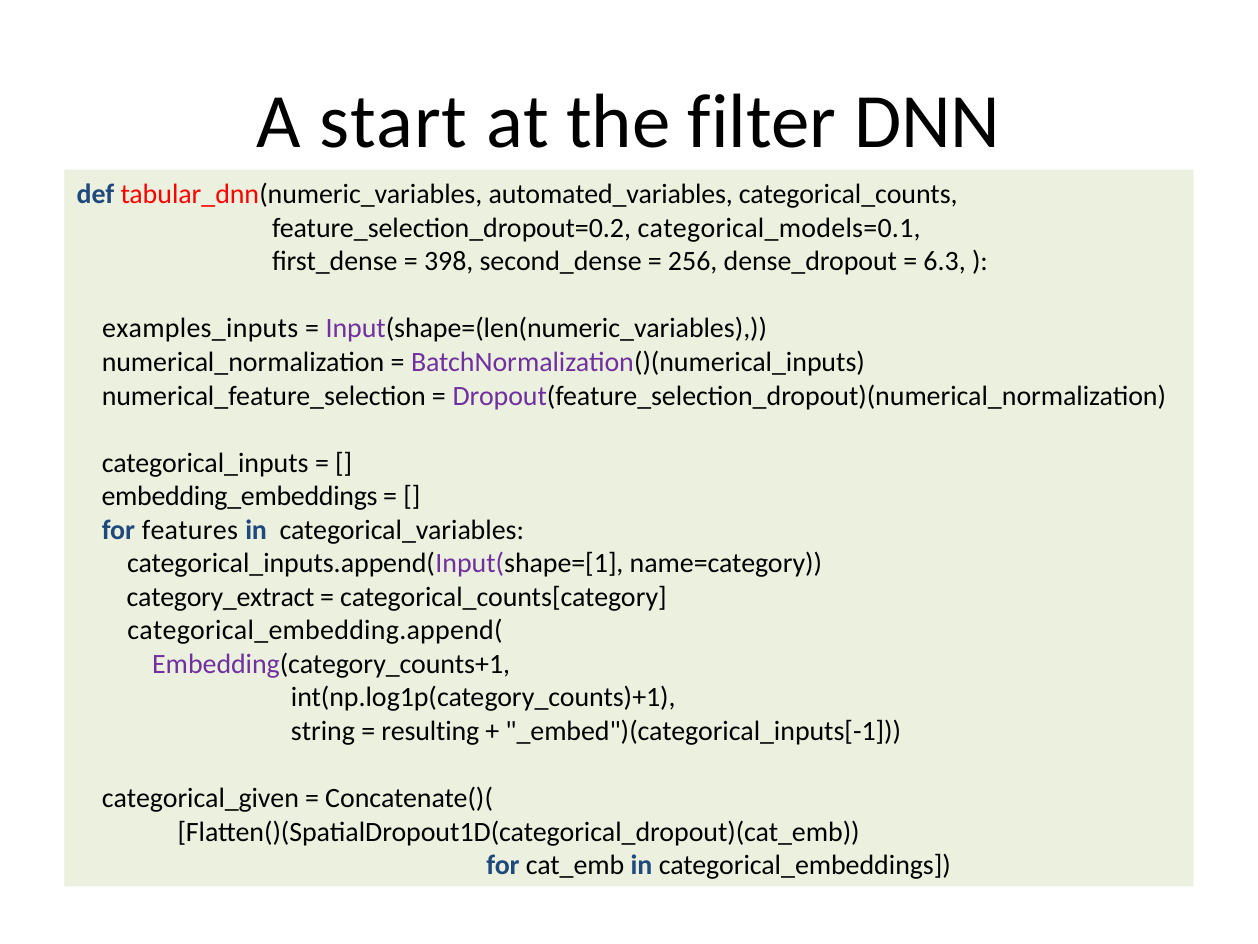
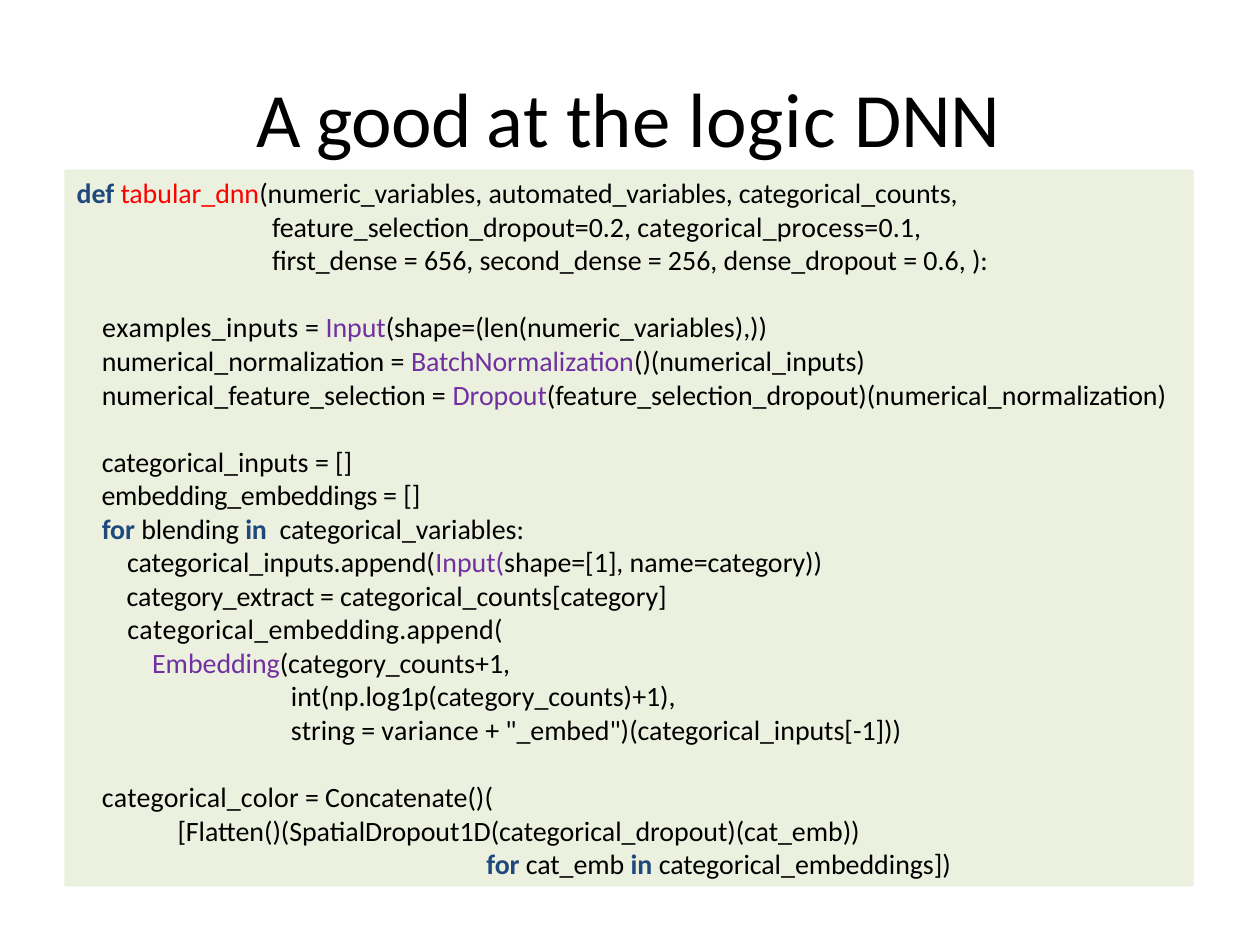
start: start -> good (394, 122)
filter: filter -> logic (762, 122)
categorical_models=0.1: categorical_models=0.1 -> categorical_process=0.1 (779, 228)
398: 398 -> 656 (449, 262)
6.3: 6.3 -> 0.6 (945, 262)
features: features -> blending (190, 530)
resulting: resulting -> variance (430, 731)
categorical_given: categorical_given -> categorical_color (200, 798)
